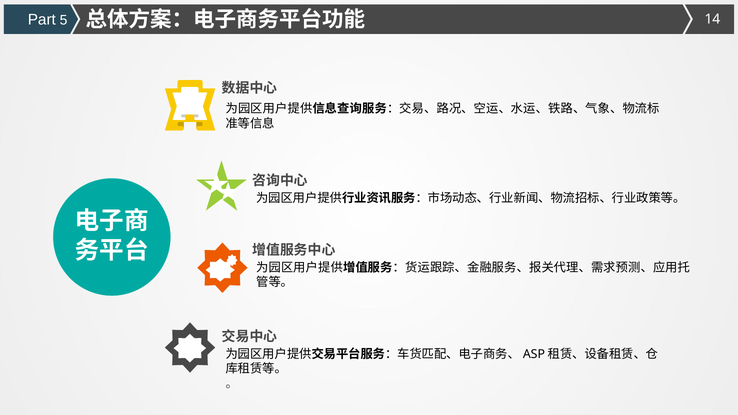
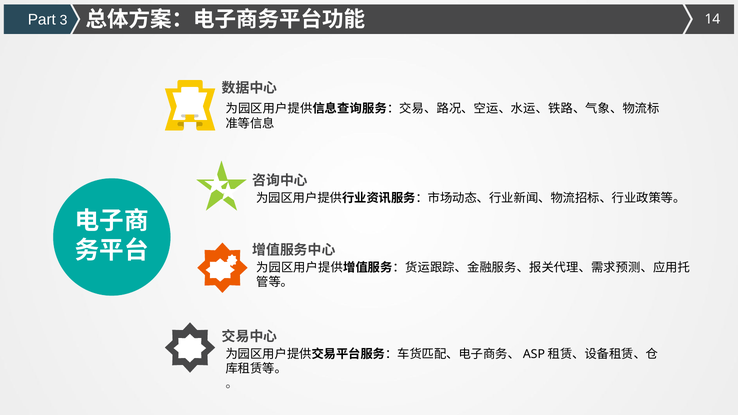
5: 5 -> 3 (64, 20)
